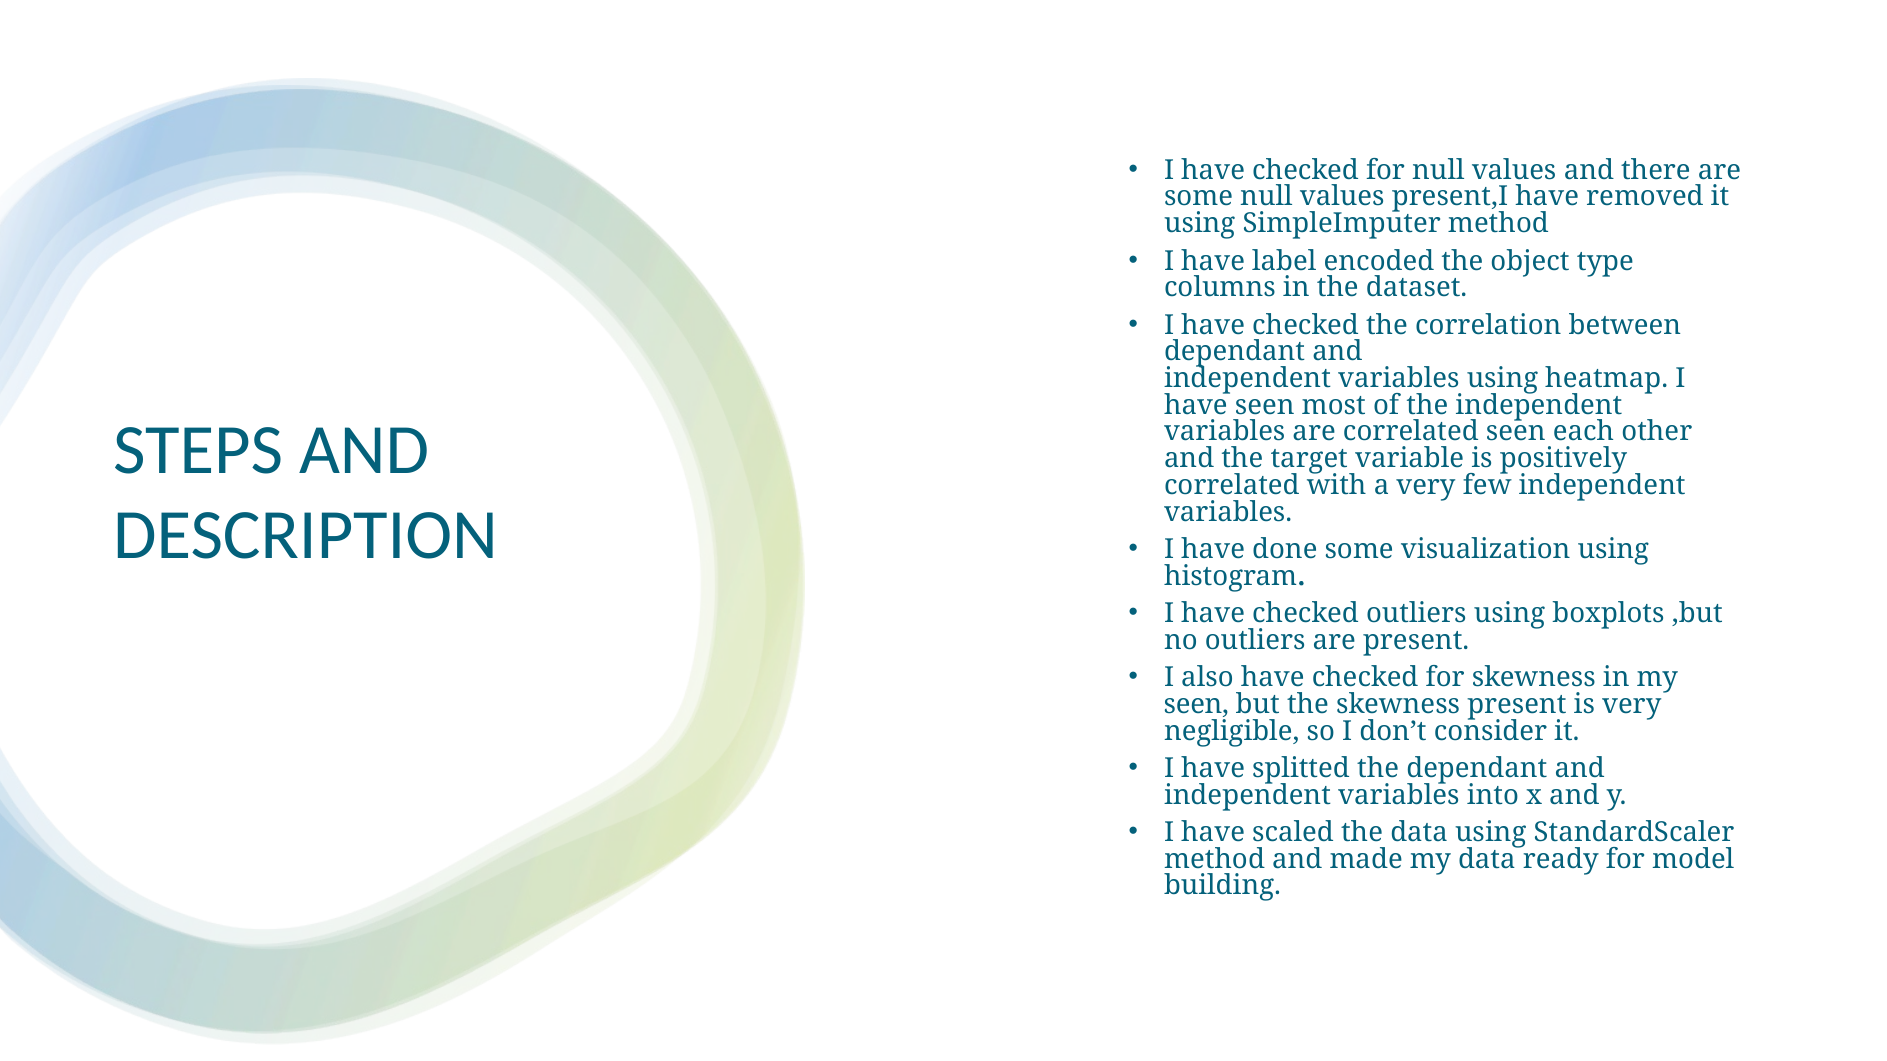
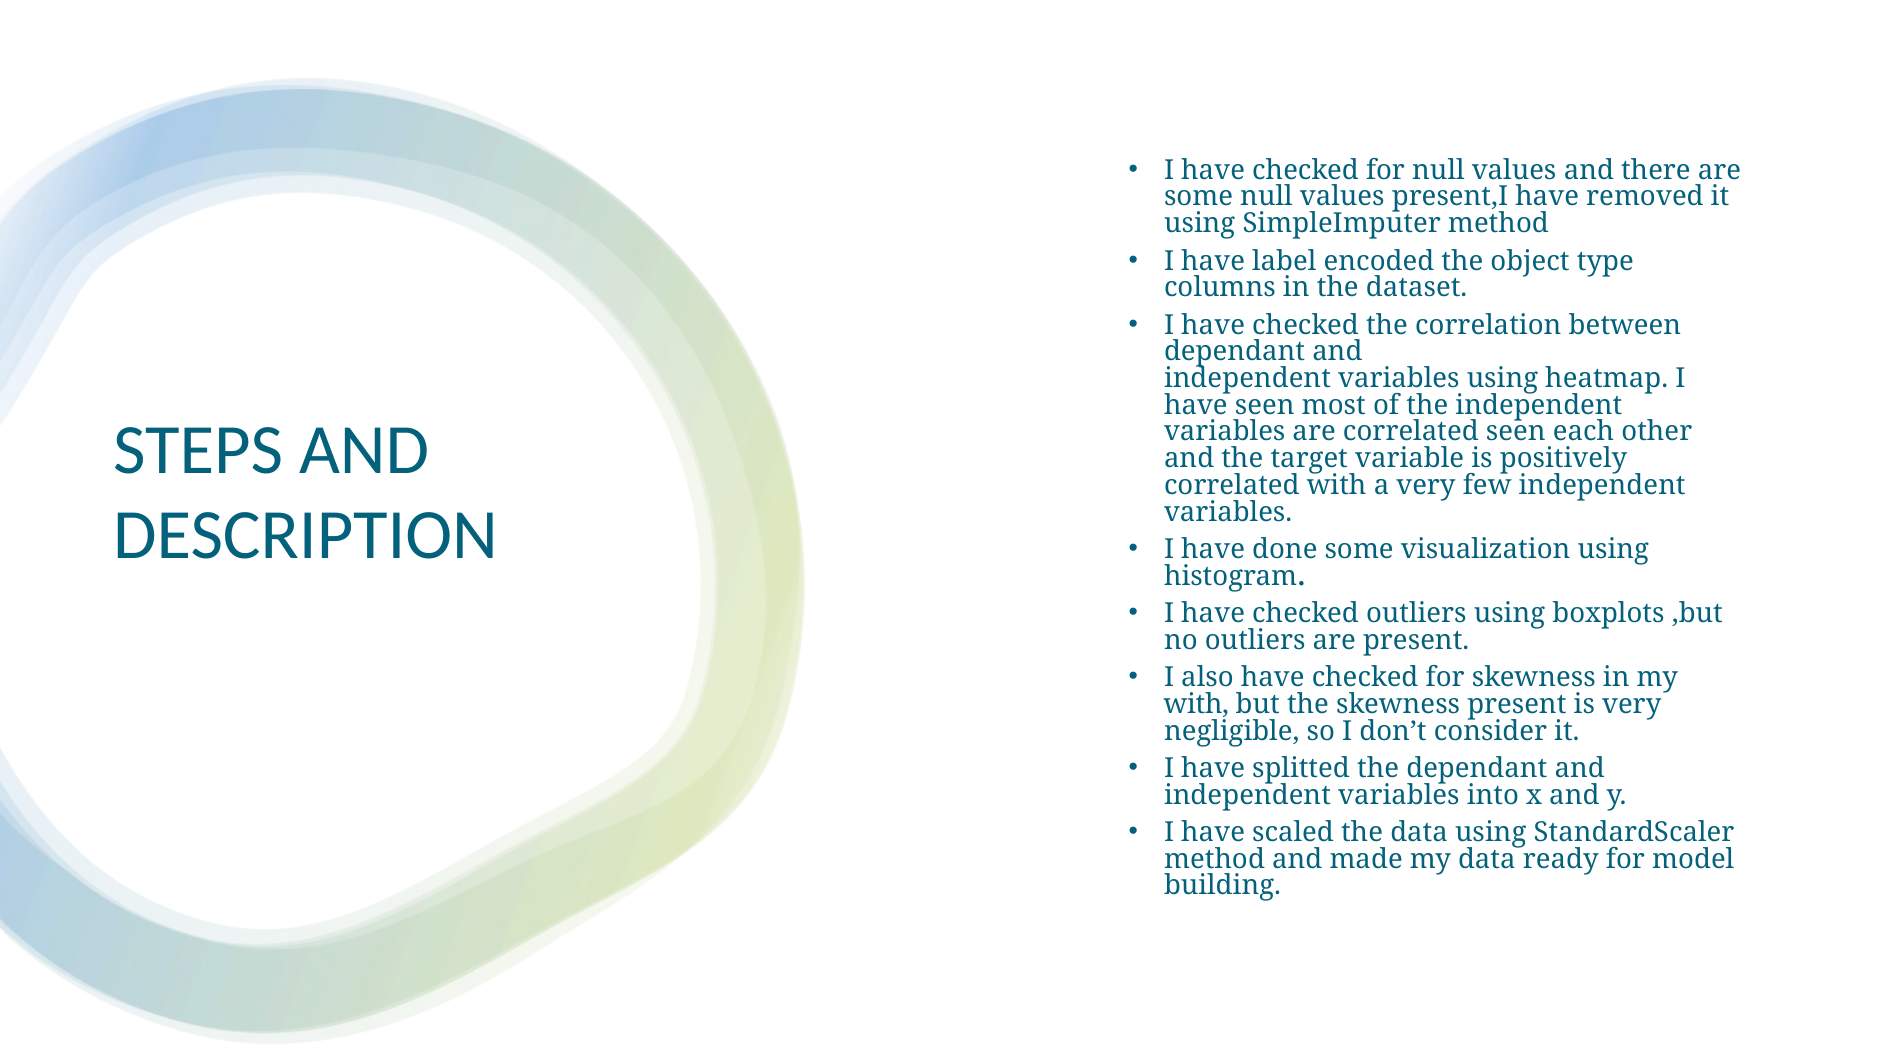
seen: seen -> with (1196, 705)
